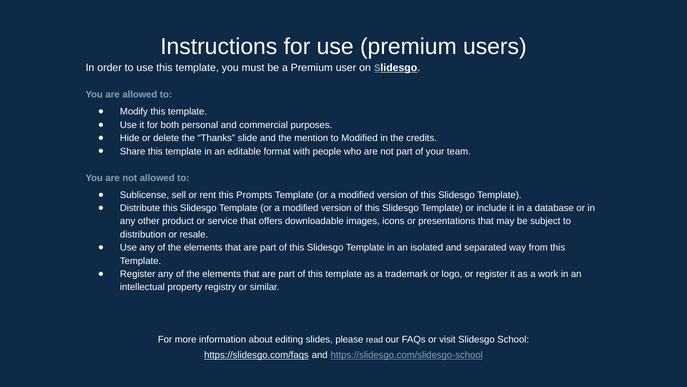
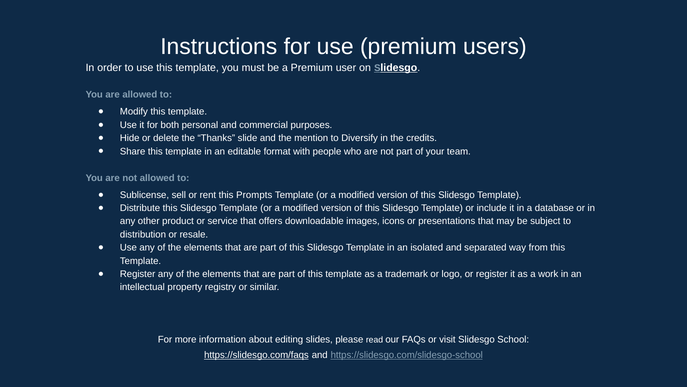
to Modified: Modified -> Diversify (360, 138)
